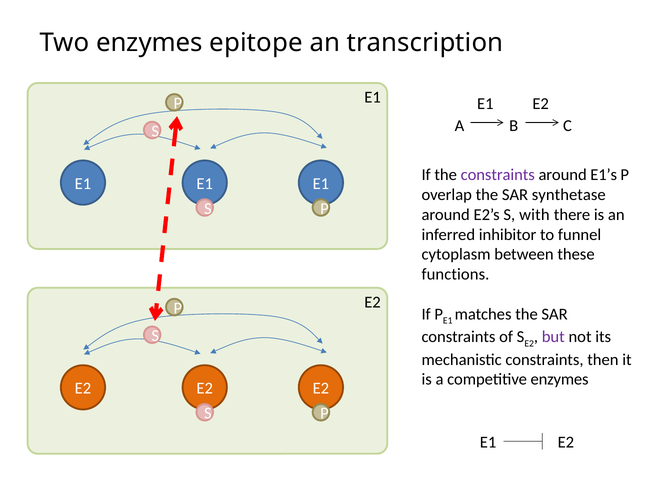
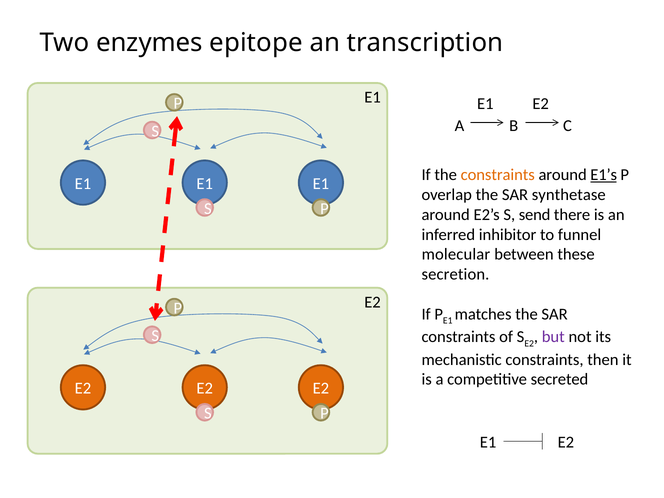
constraints colour: purple -> orange (498, 175)
E1’s underline: none -> present (604, 175)
with: with -> send (535, 215)
cytoplasm: cytoplasm -> molecular (456, 255)
functions: functions -> secretion (455, 274)
competitive enzymes: enzymes -> secreted (560, 379)
